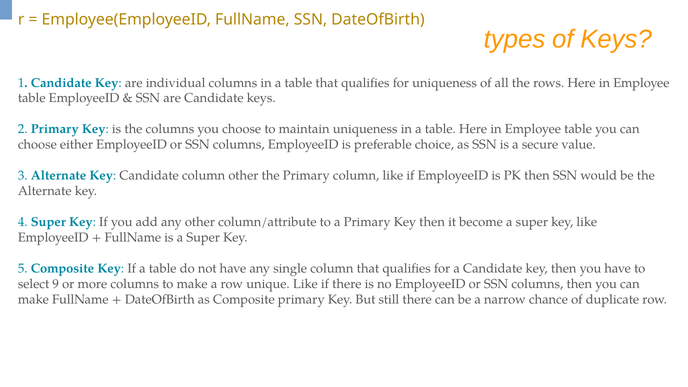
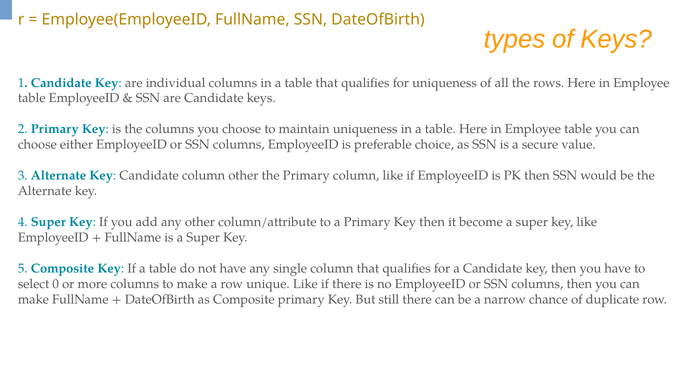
9: 9 -> 0 (56, 284)
